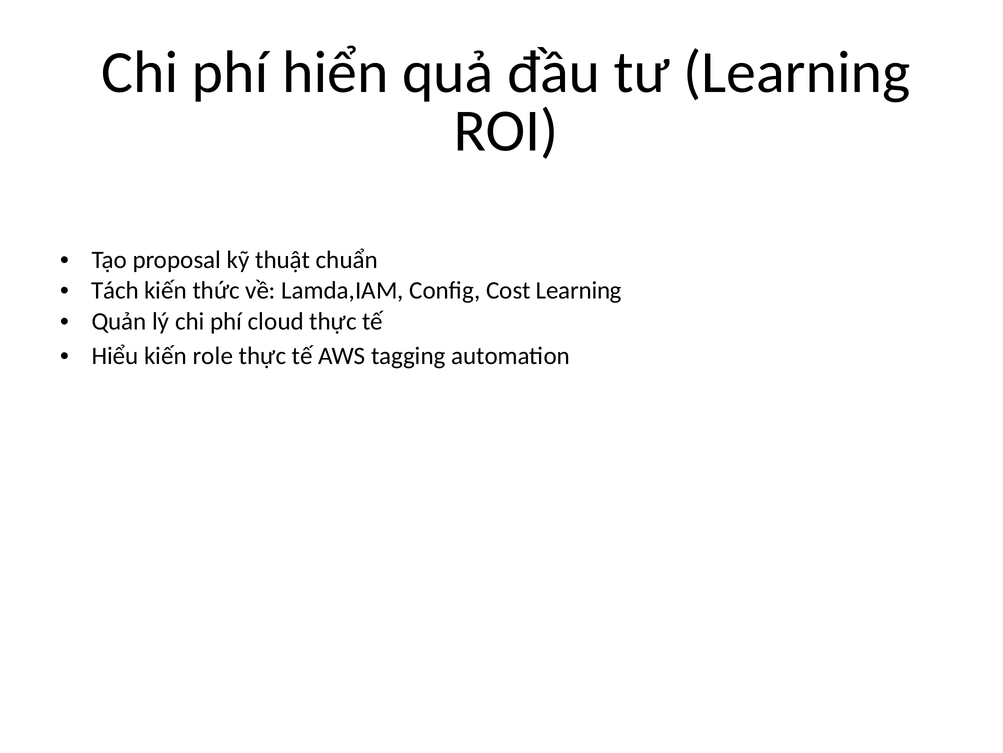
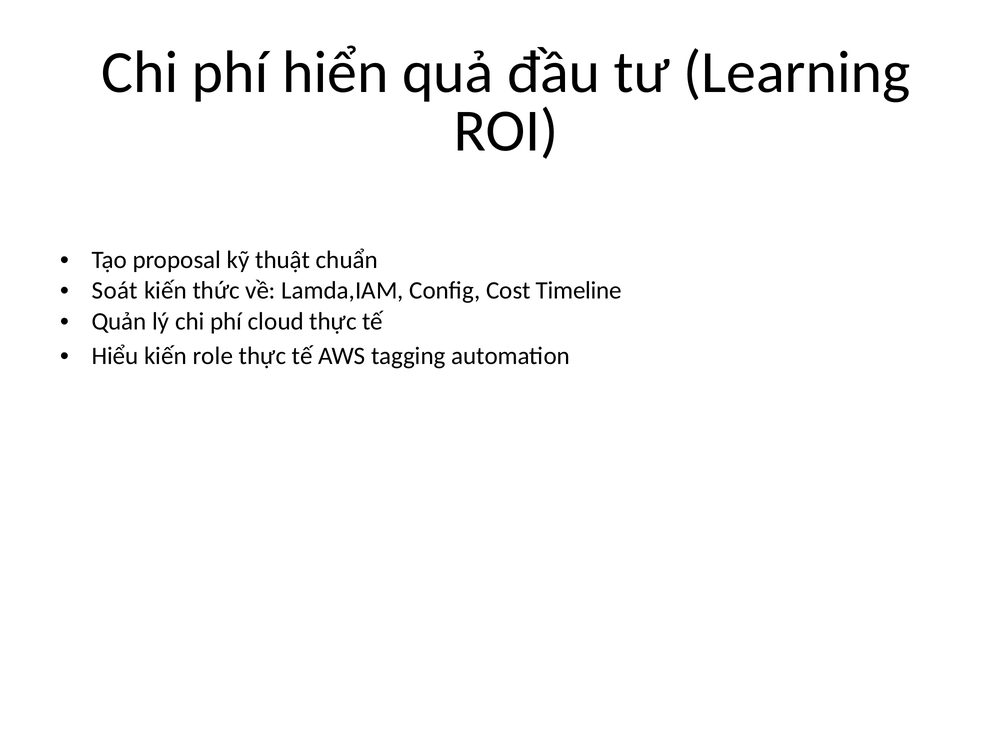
Tách: Tách -> Soát (115, 290)
Cost Learning: Learning -> Timeline (579, 290)
